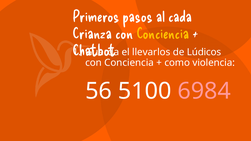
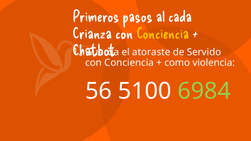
llevarlos: llevarlos -> atoraste (151, 52)
Lúdicos: Lúdicos -> Servido (204, 52)
6984 colour: pink -> light green (204, 91)
